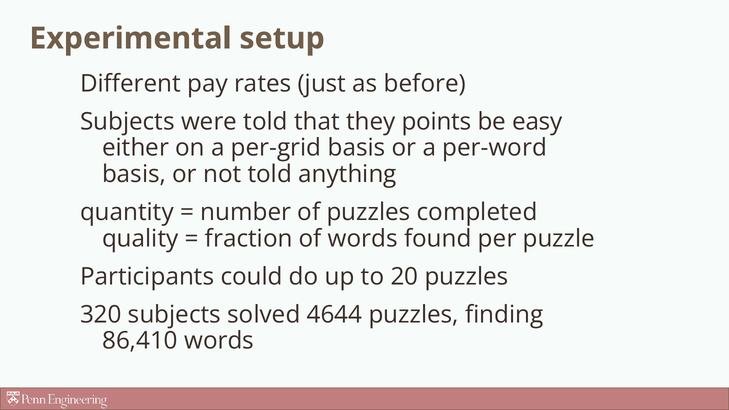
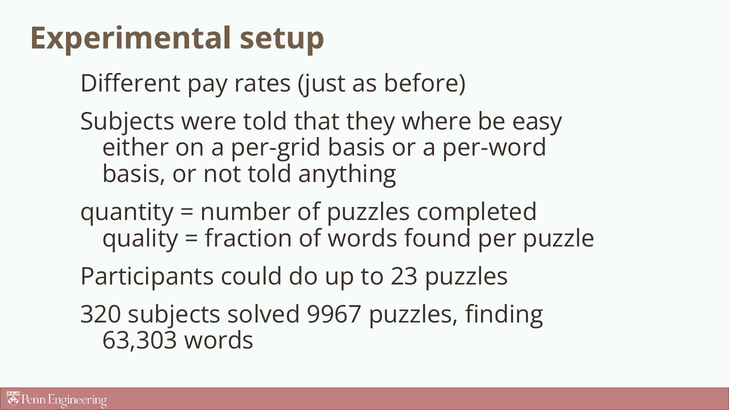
points: points -> where (437, 122)
20: 20 -> 23 (404, 277)
4644: 4644 -> 9967 (334, 315)
86,410: 86,410 -> 63,303 (140, 341)
